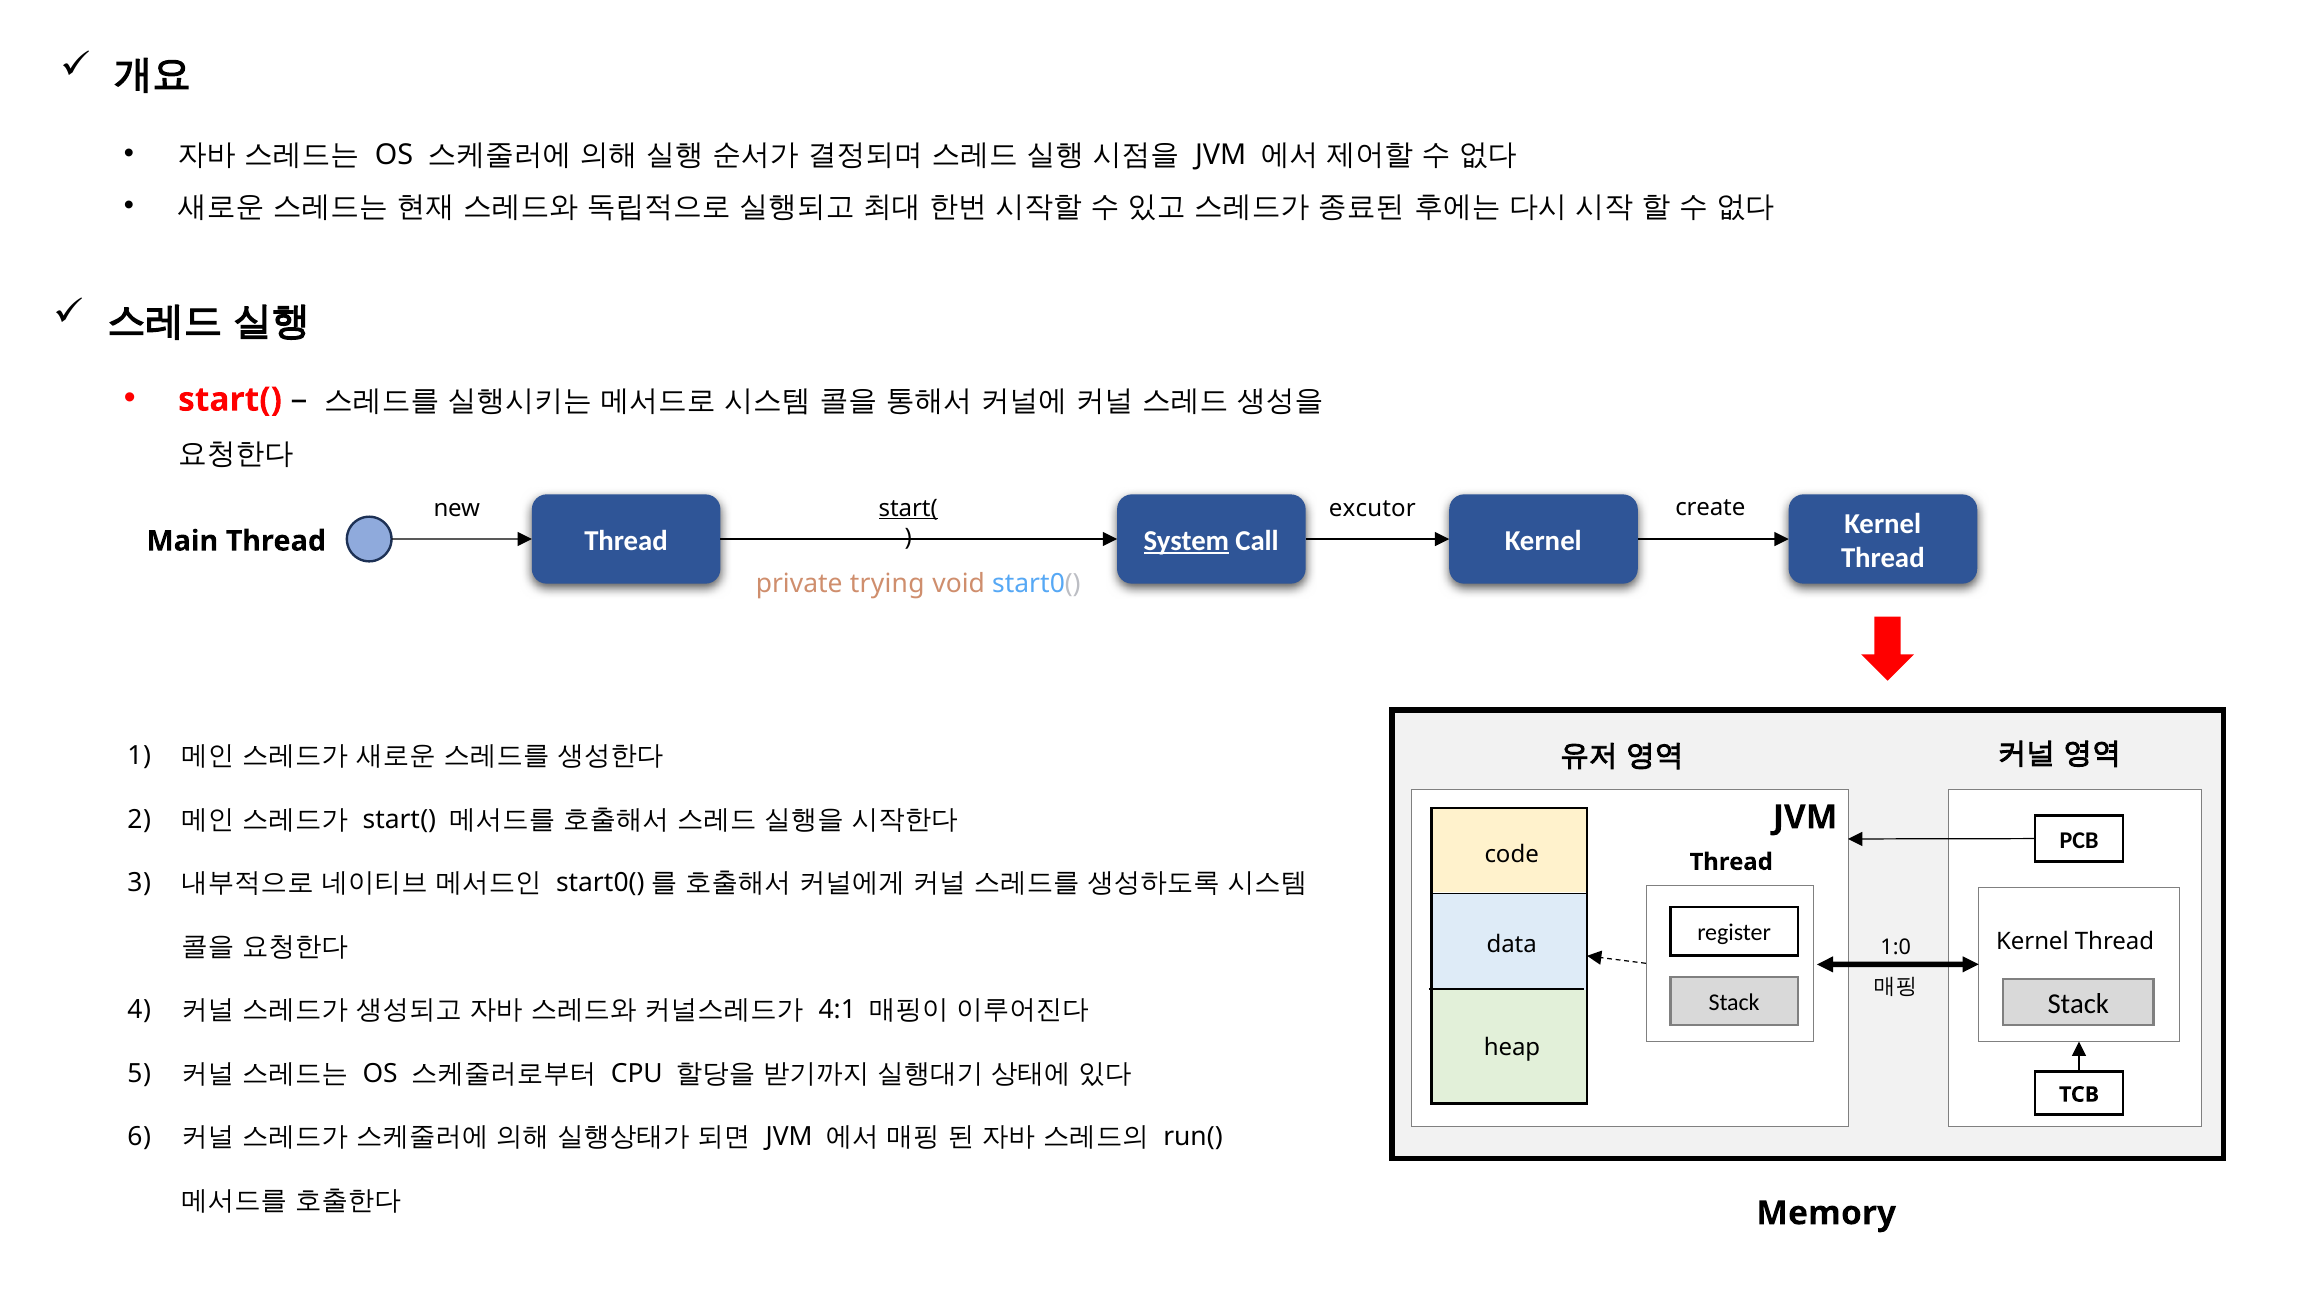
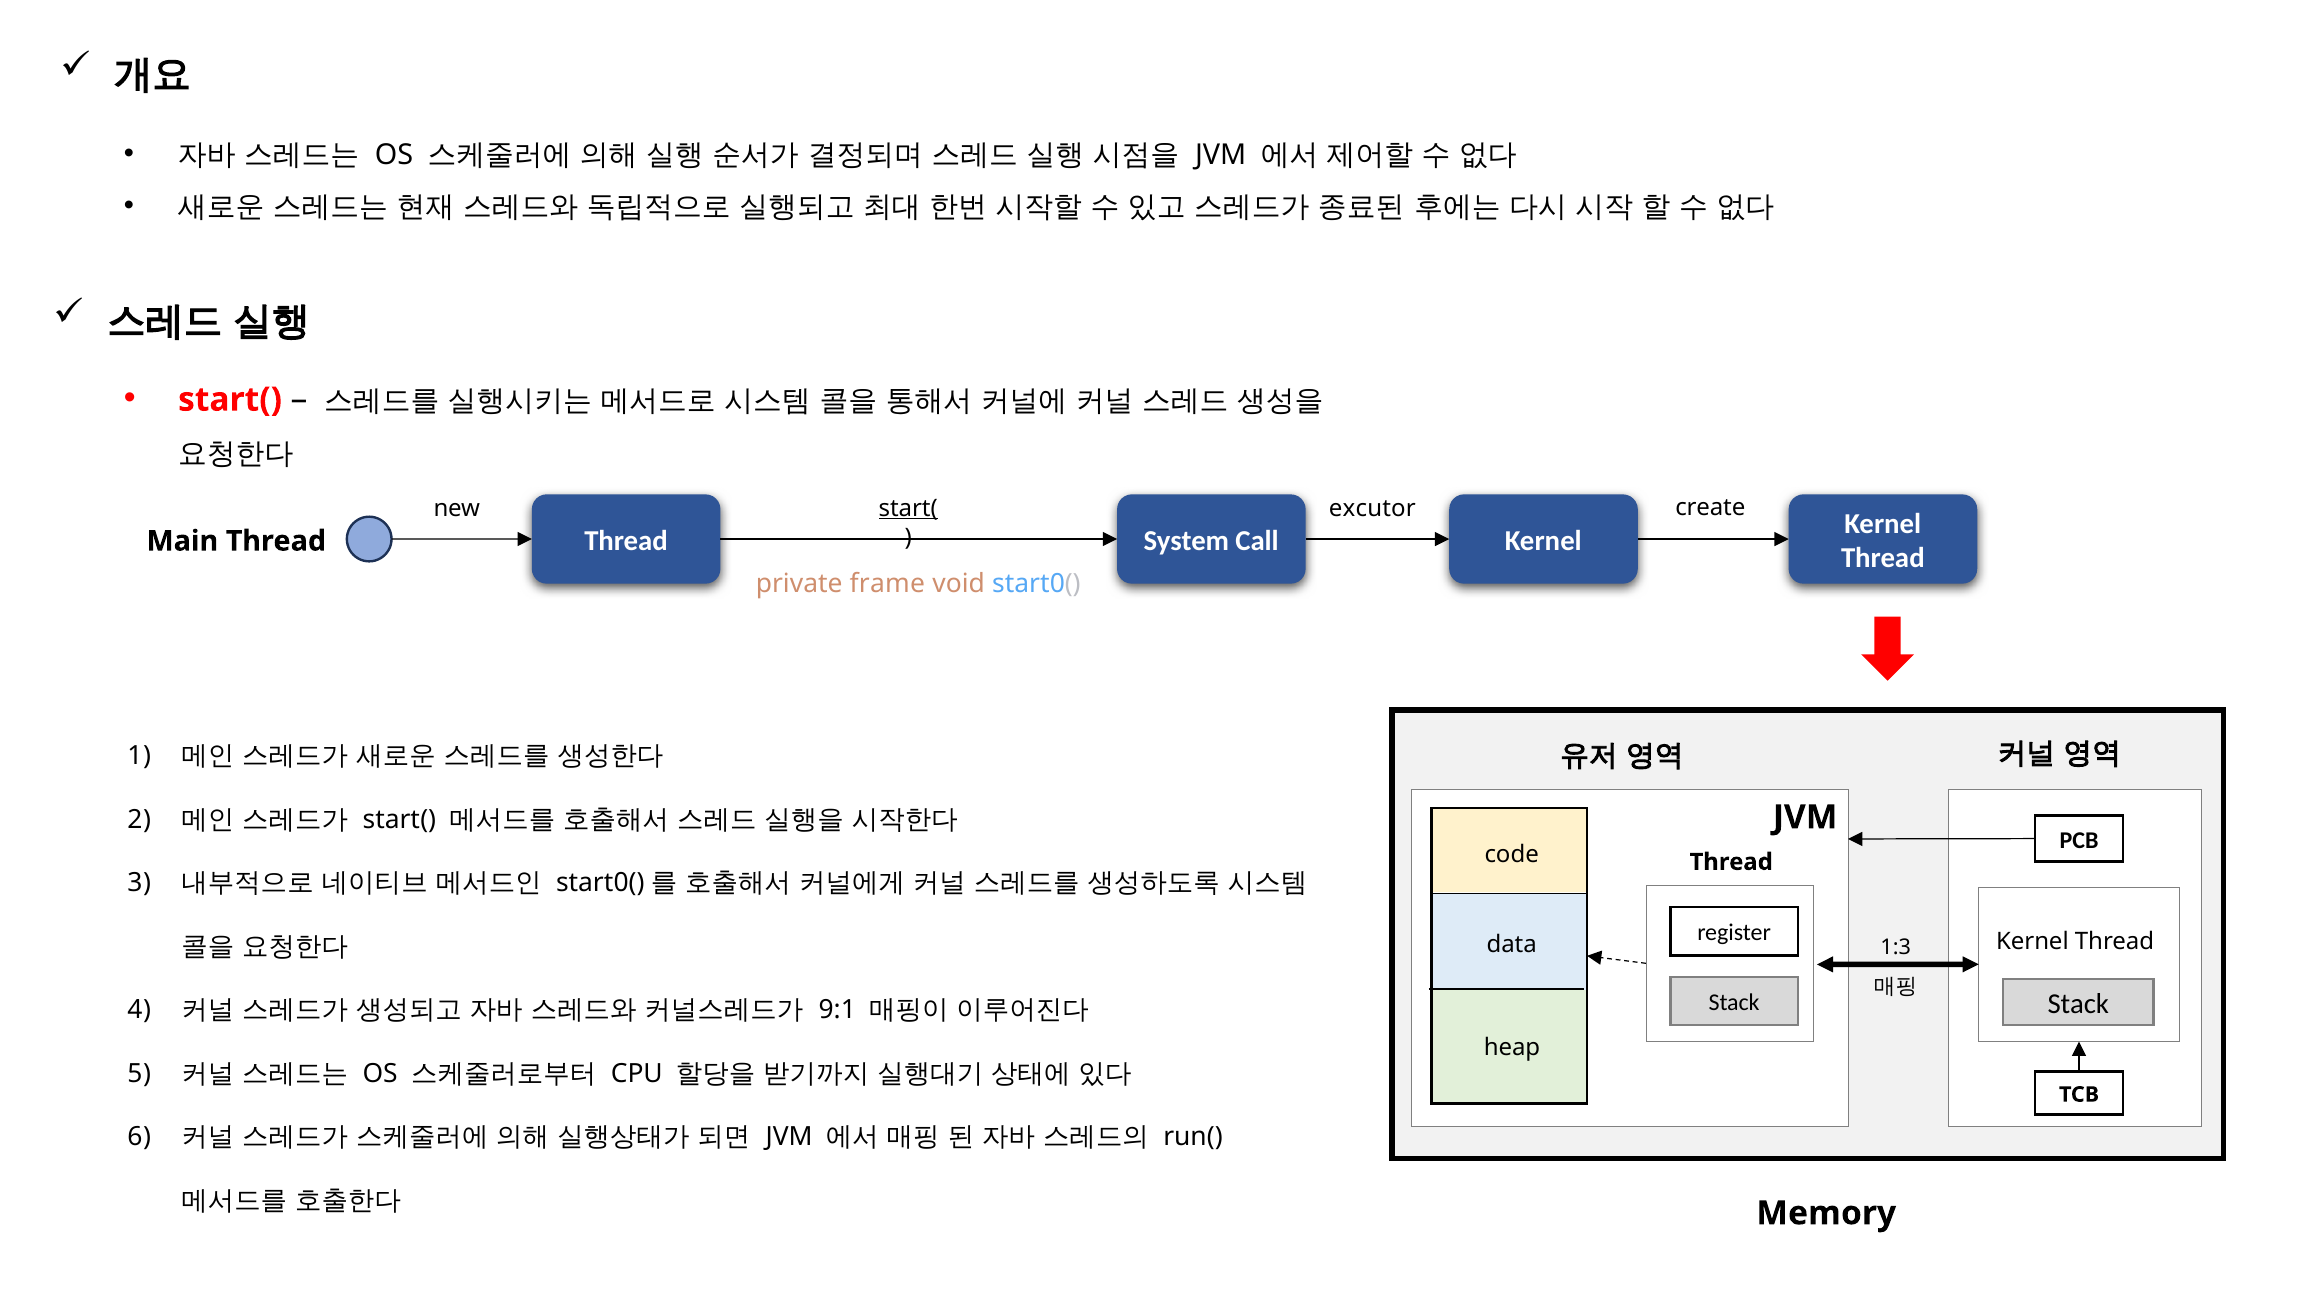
System underline: present -> none (1186, 541)
trying: trying -> frame (887, 584)
1:0: 1:0 -> 1:3 (1896, 948)
4:1: 4:1 -> 9:1 (837, 1010)
